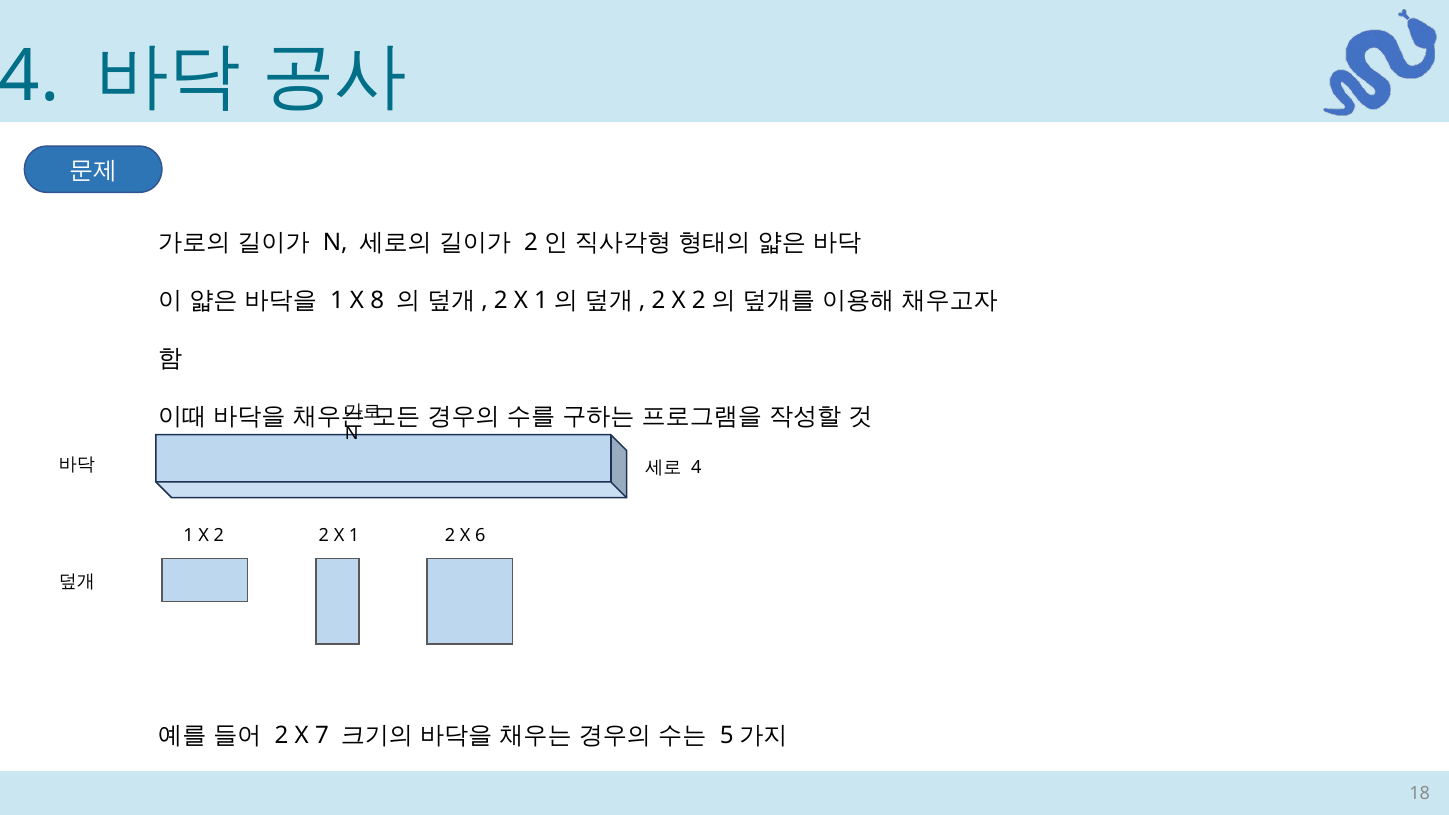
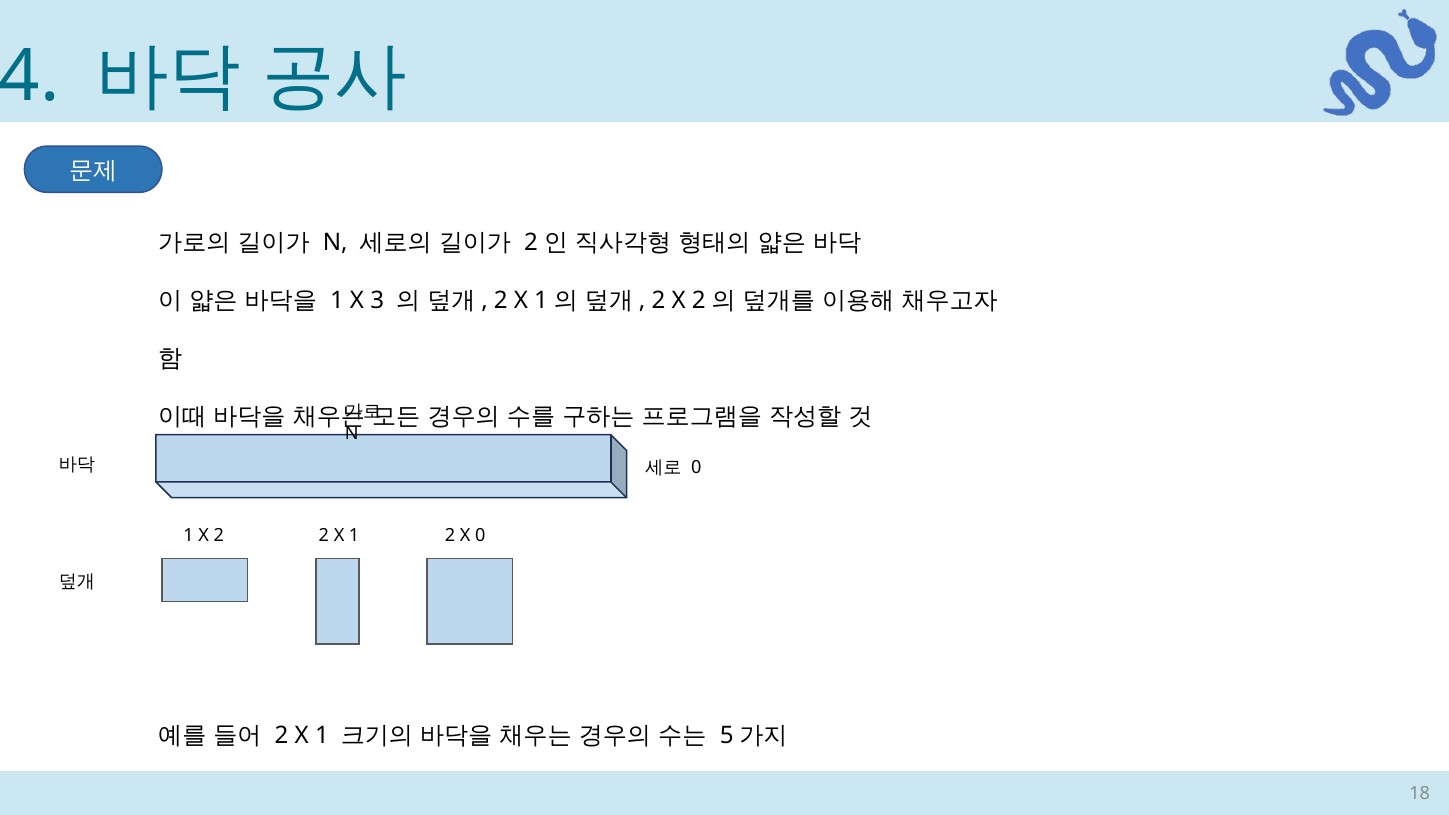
8: 8 -> 3 (377, 301)
4: 4 -> 0 (696, 467)
X 6: 6 -> 0 (480, 536)
7: 7 -> 1 (322, 735)
